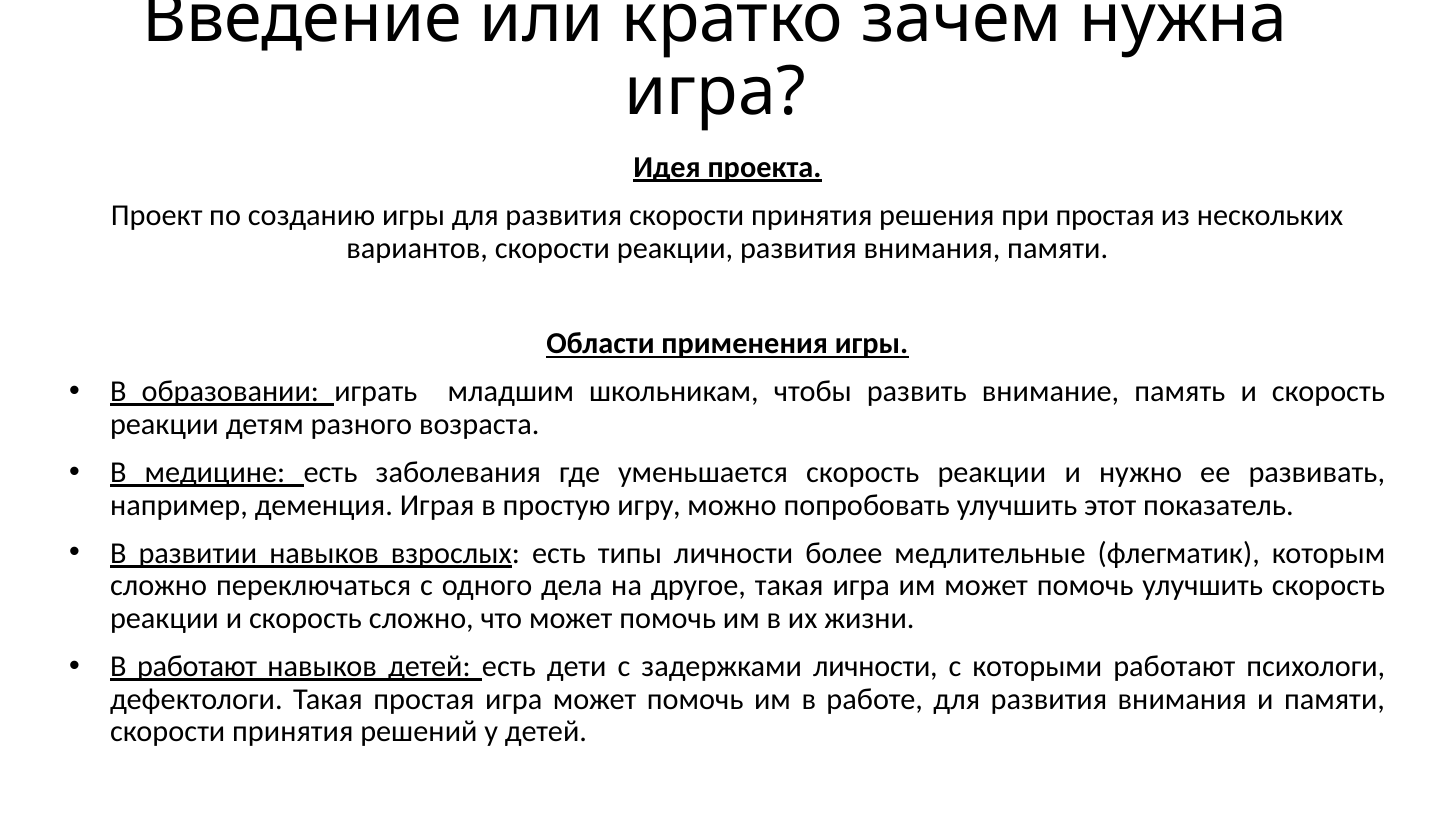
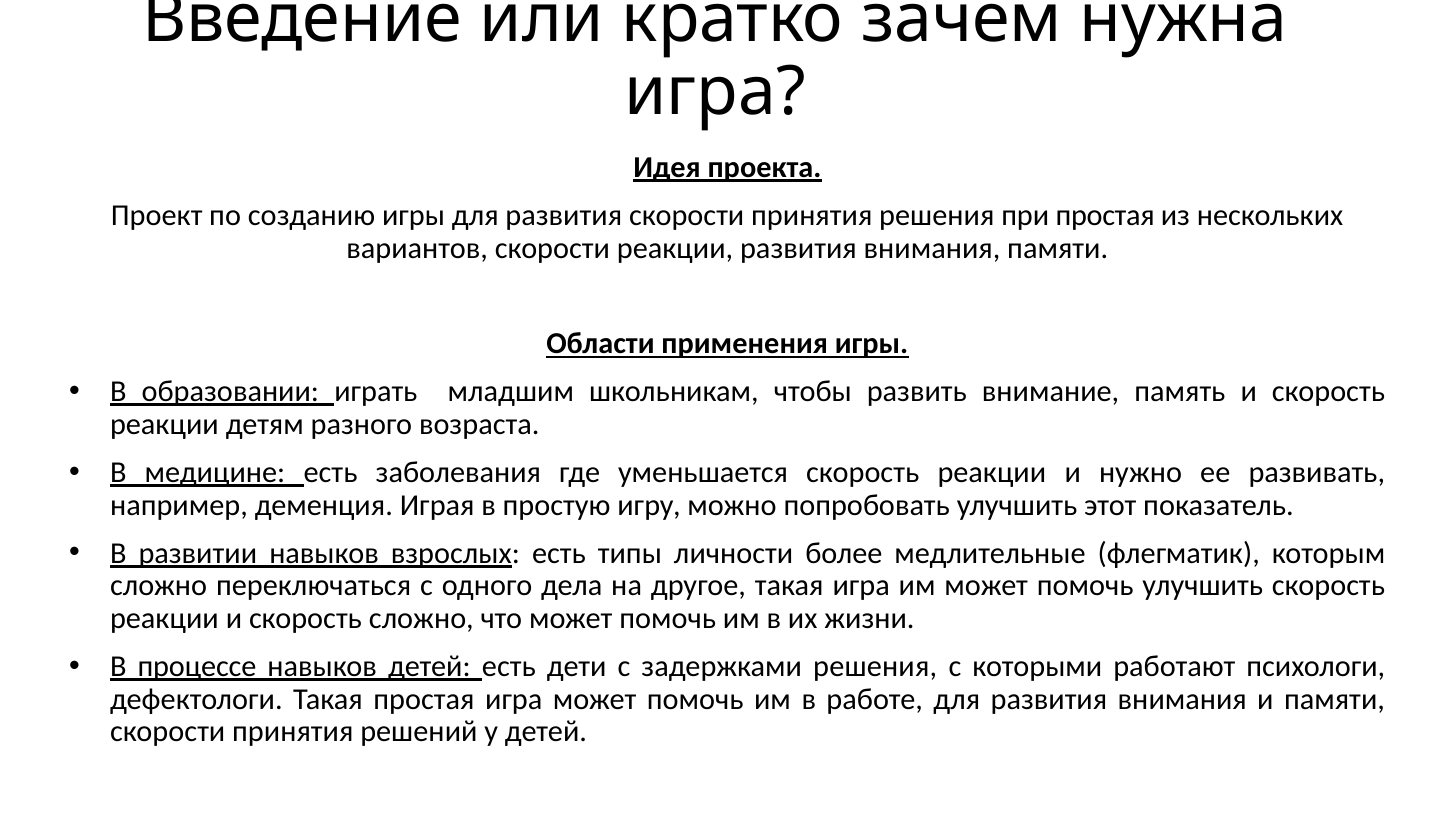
В работают: работают -> процессе (197, 666)
задержками личности: личности -> решения (875, 666)
